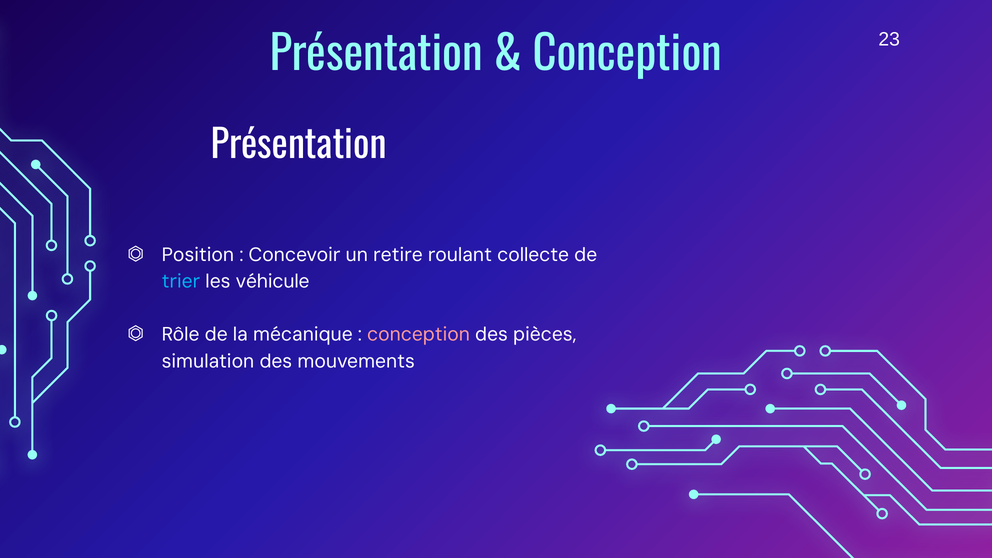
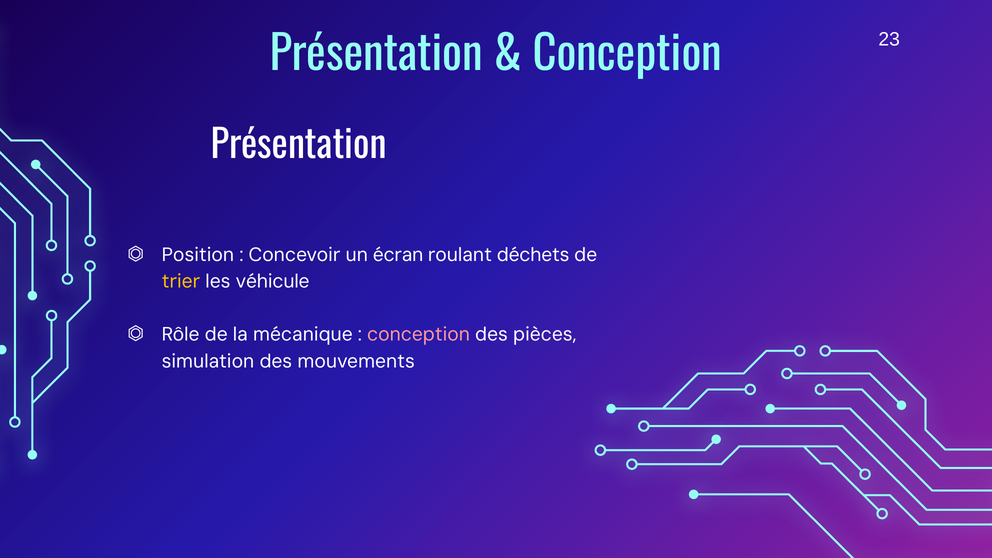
retire: retire -> écran (398, 255)
collecte: collecte -> déchets (533, 255)
trier colour: light blue -> yellow (181, 281)
